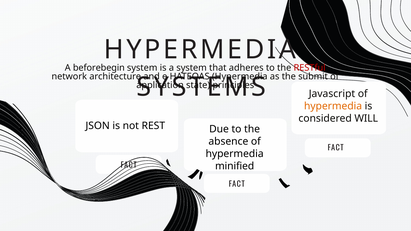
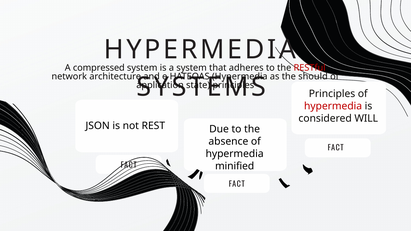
beforebegin: beforebegin -> compressed (99, 68)
submit: submit -> should (313, 77)
Javascript: Javascript -> Principles (332, 94)
hypermedia colour: orange -> red (333, 106)
